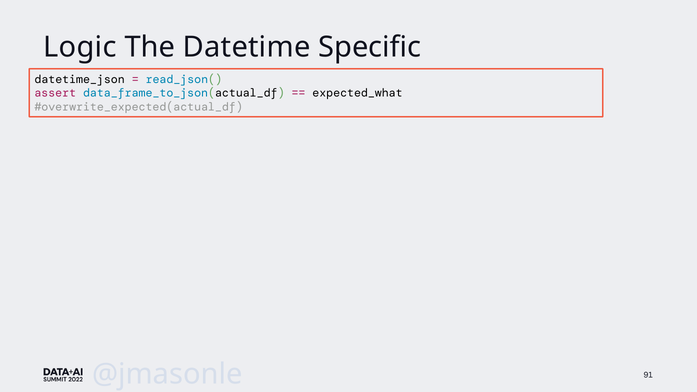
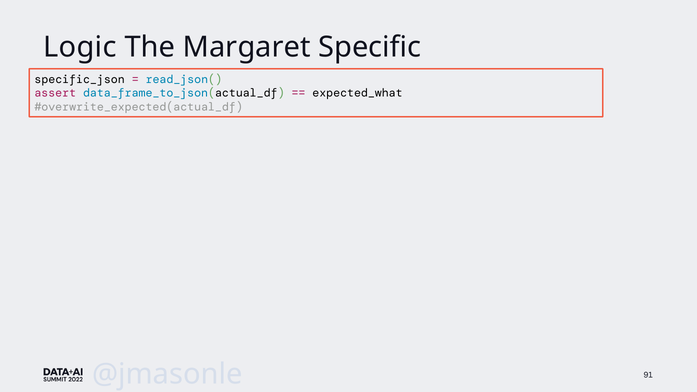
Datetime: Datetime -> Margaret (247, 47)
datetime_json: datetime_json -> specific_json (80, 79)
